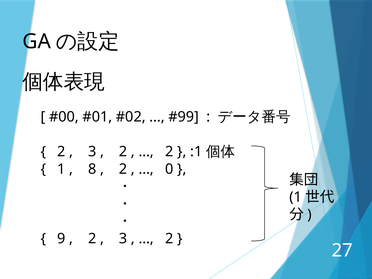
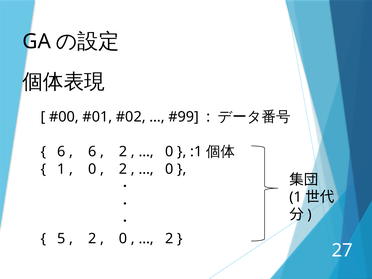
2: 2 -> 6 (61, 152)
3: 3 -> 6 (92, 152)
2: 2 -> 0 (169, 152)
8: 8 -> 0 (92, 169)
9: 9 -> 5 (61, 239)
3: 3 -> 0 (123, 239)
